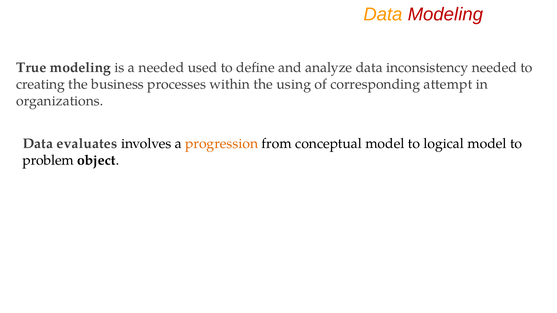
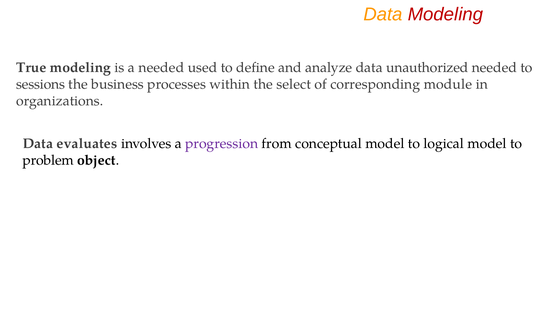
inconsistency: inconsistency -> unauthorized (427, 68)
creating: creating -> sessions (41, 84)
using: using -> select (294, 84)
attempt: attempt -> module (448, 84)
progression colour: orange -> purple (222, 144)
